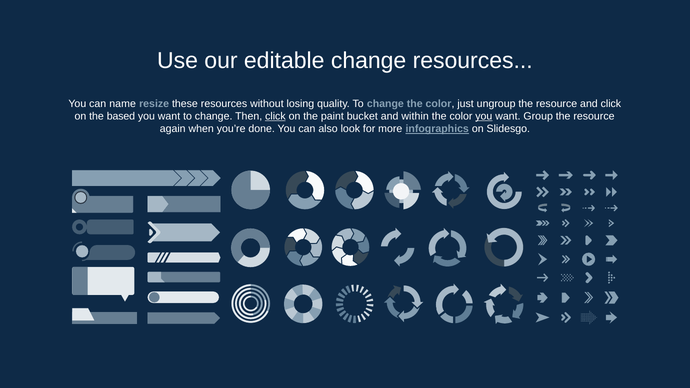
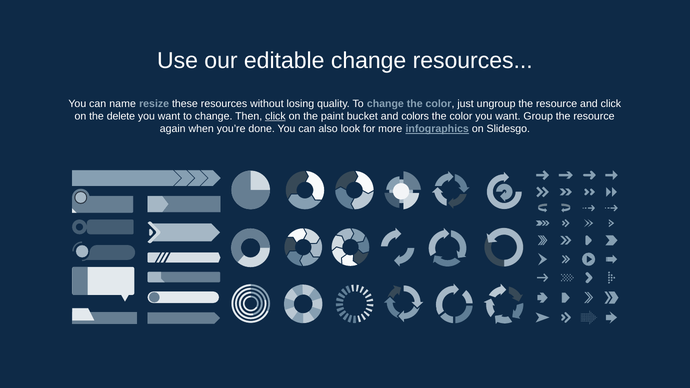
based: based -> delete (121, 116)
within: within -> colors (415, 116)
you underline: present -> none (484, 116)
